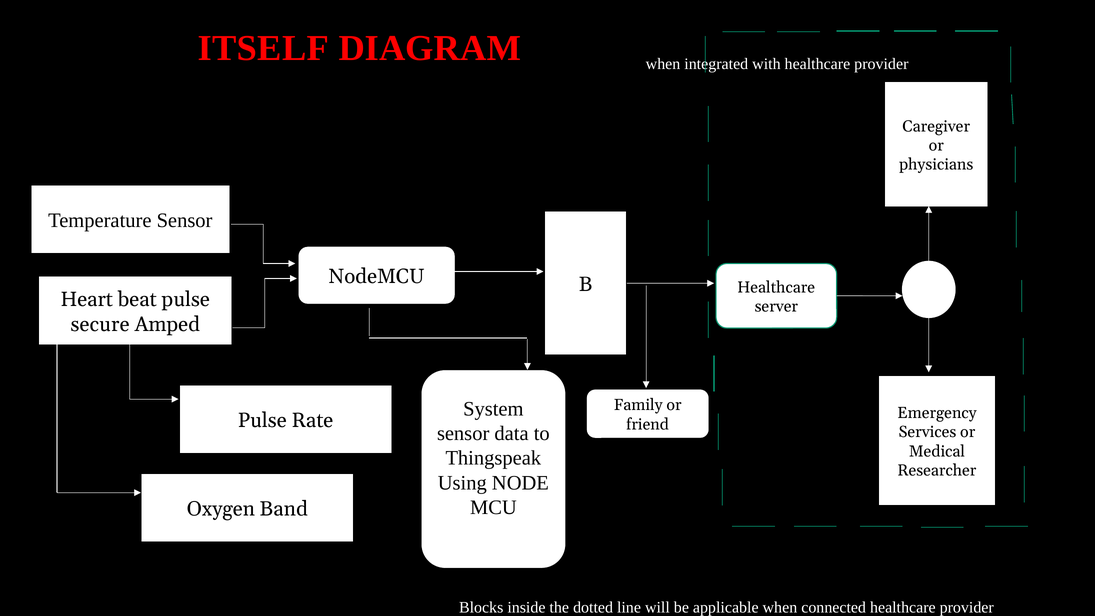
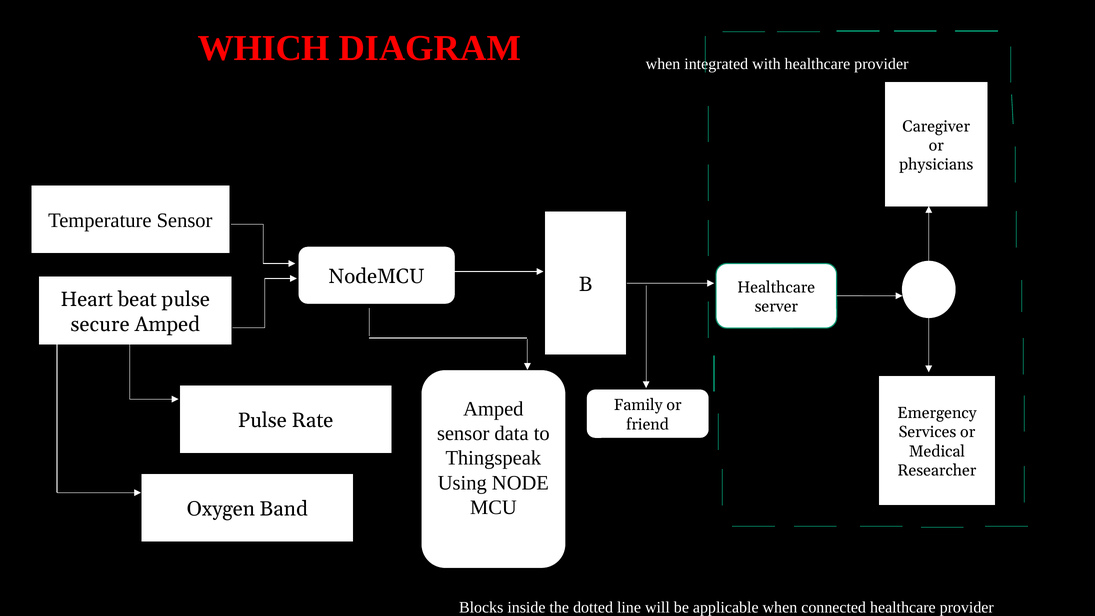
ITSELF: ITSELF -> WHICH (264, 48)
System: System -> Amped (493, 409)
